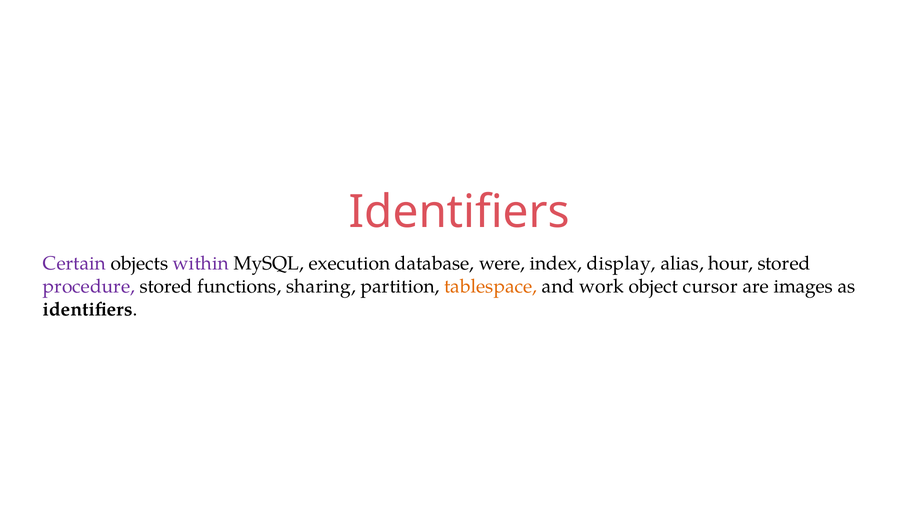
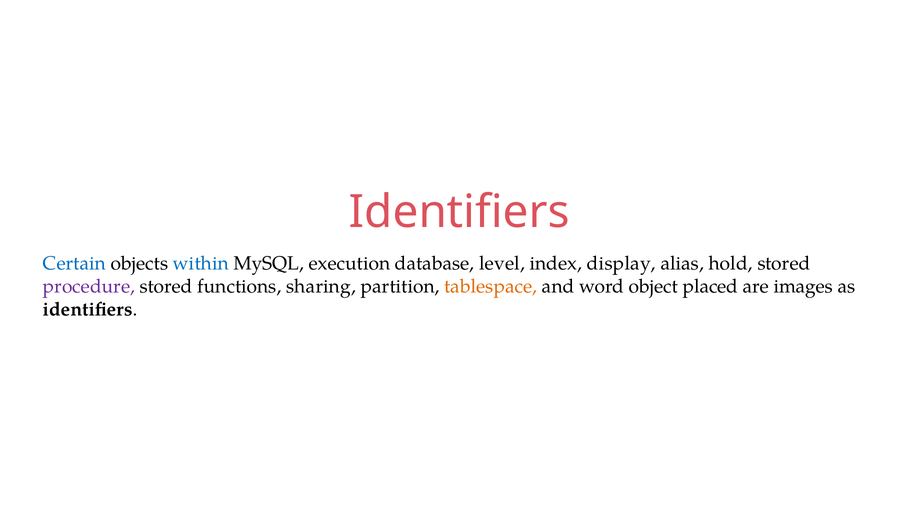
Certain colour: purple -> blue (74, 263)
within colour: purple -> blue (201, 263)
were: were -> level (502, 263)
hour: hour -> hold (731, 263)
work: work -> word (602, 286)
cursor: cursor -> placed (711, 286)
